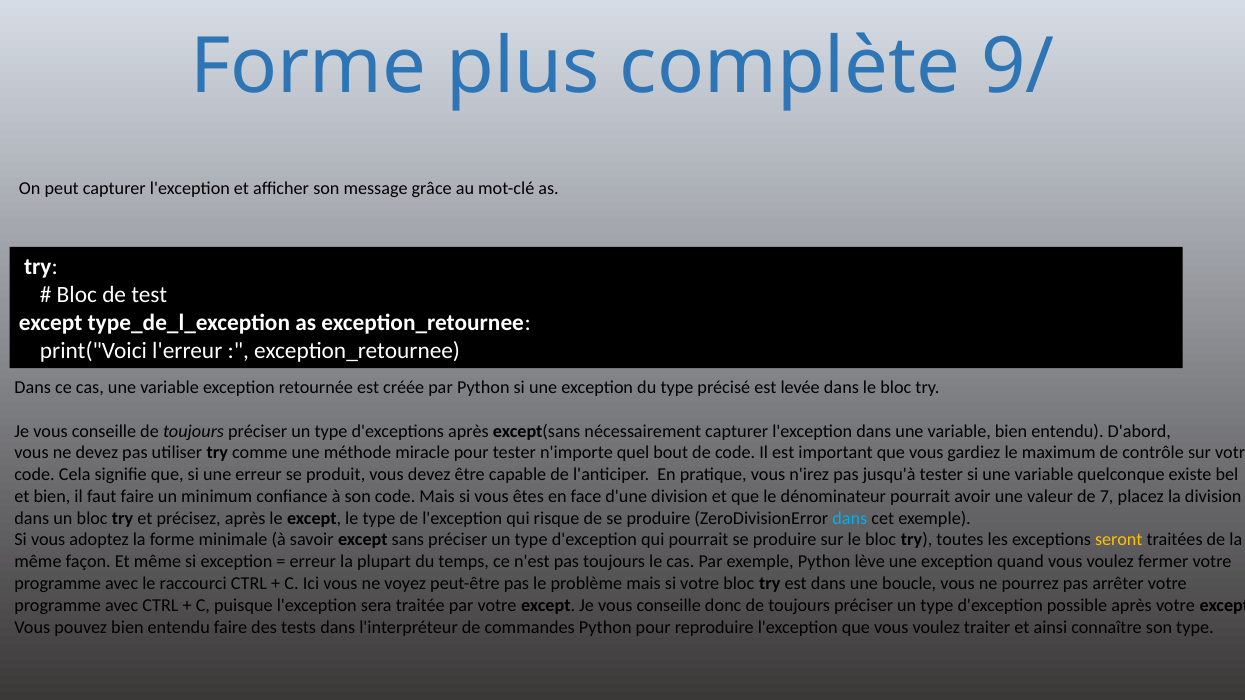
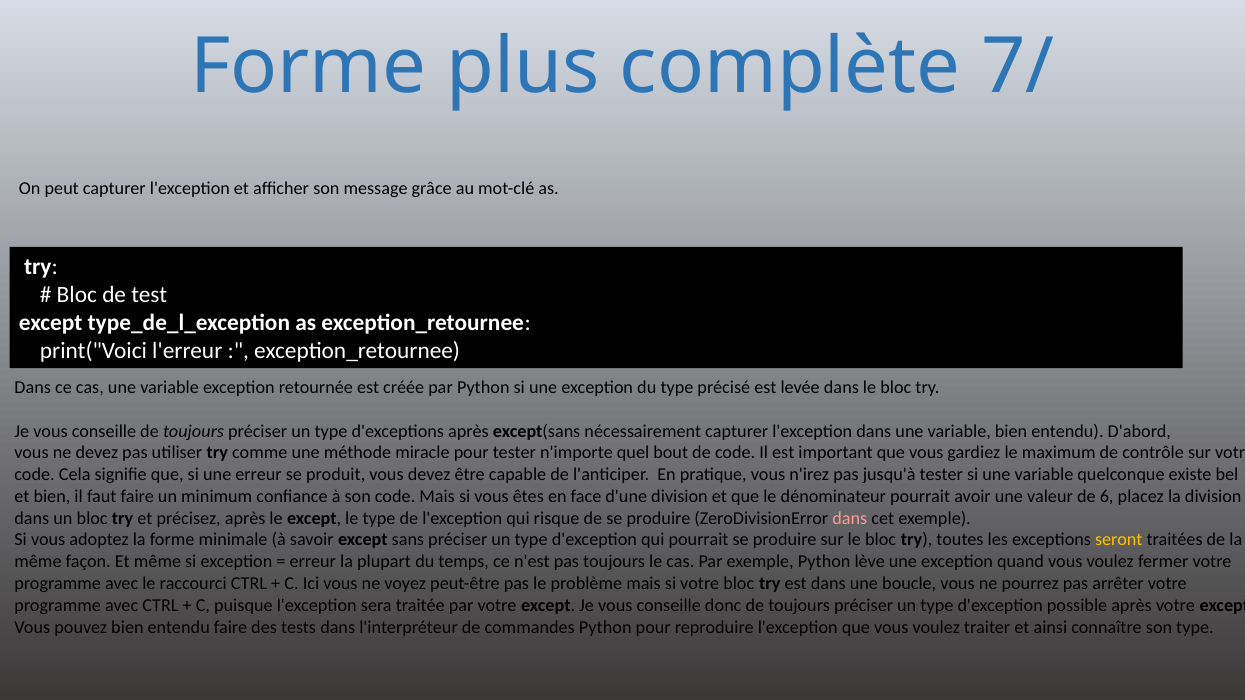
9/: 9/ -> 7/ (1018, 67)
7: 7 -> 6 (1107, 497)
dans colour: light blue -> pink (850, 518)
